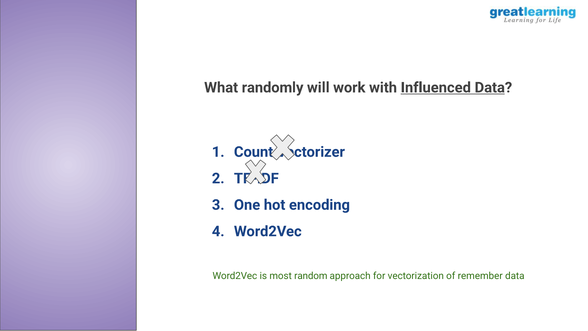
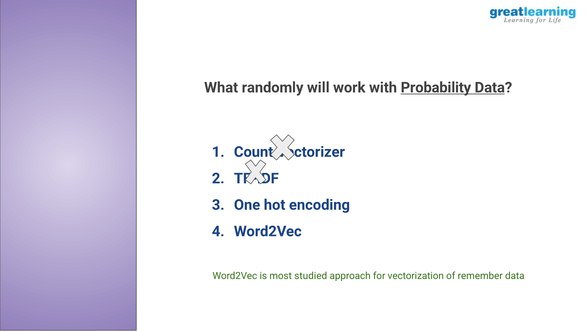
Influenced: Influenced -> Probability (436, 88)
random: random -> studied (311, 276)
